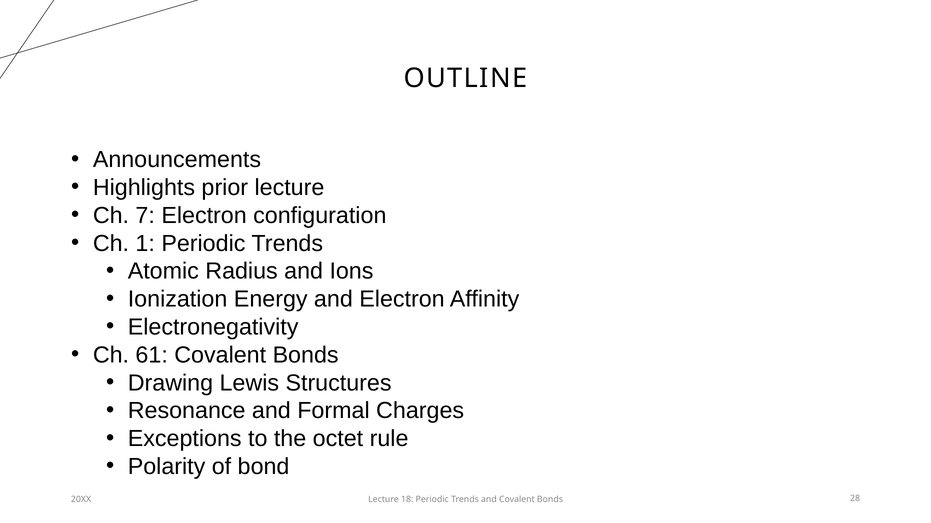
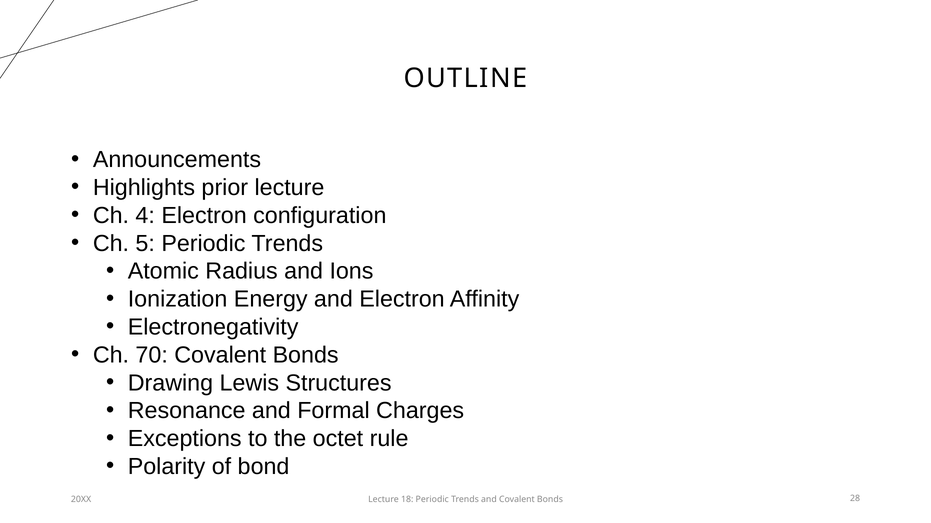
7: 7 -> 4 (145, 216)
1: 1 -> 5 (145, 244)
61: 61 -> 70 (152, 355)
